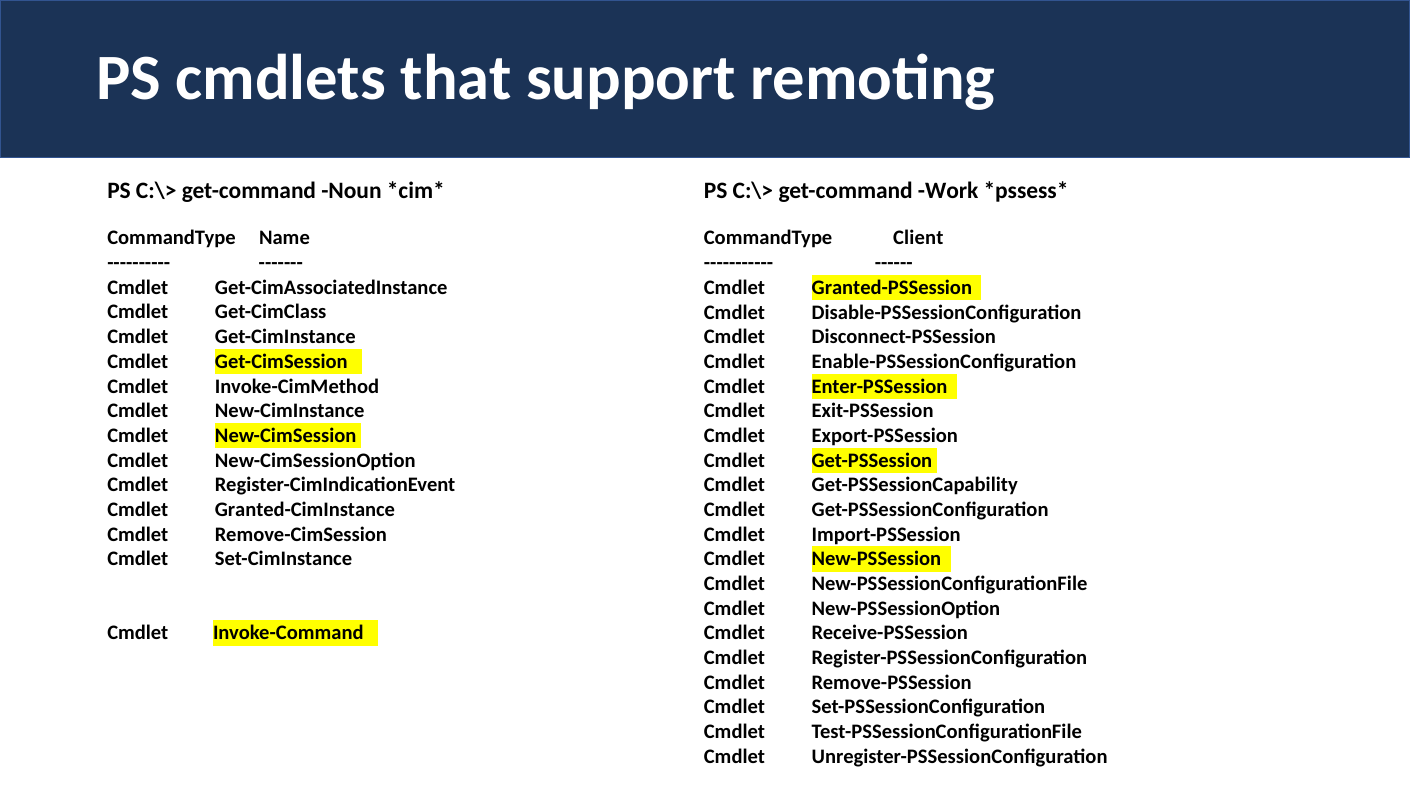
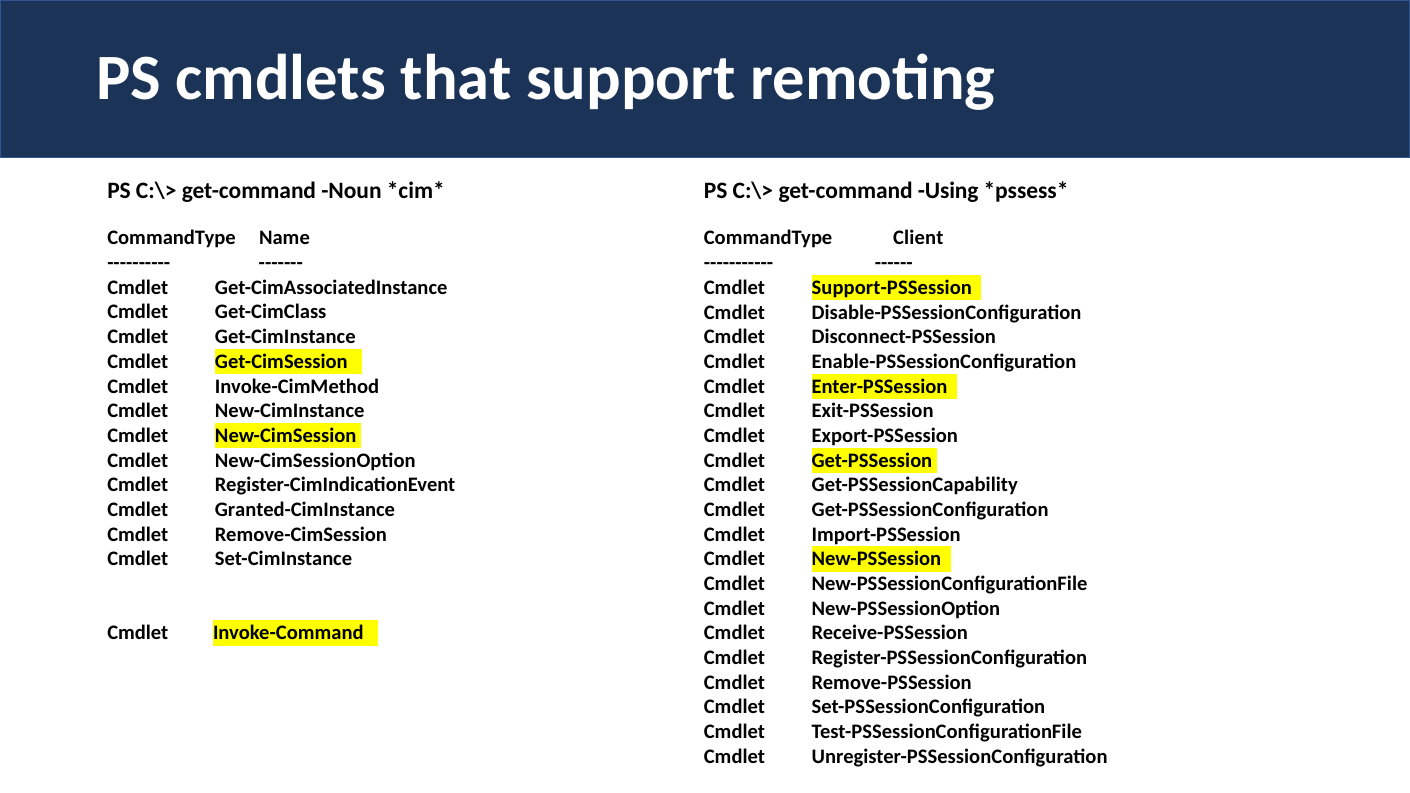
Work: Work -> Using (948, 191)
Granted-PSSession: Granted-PSSession -> Support-PSSession (892, 288)
